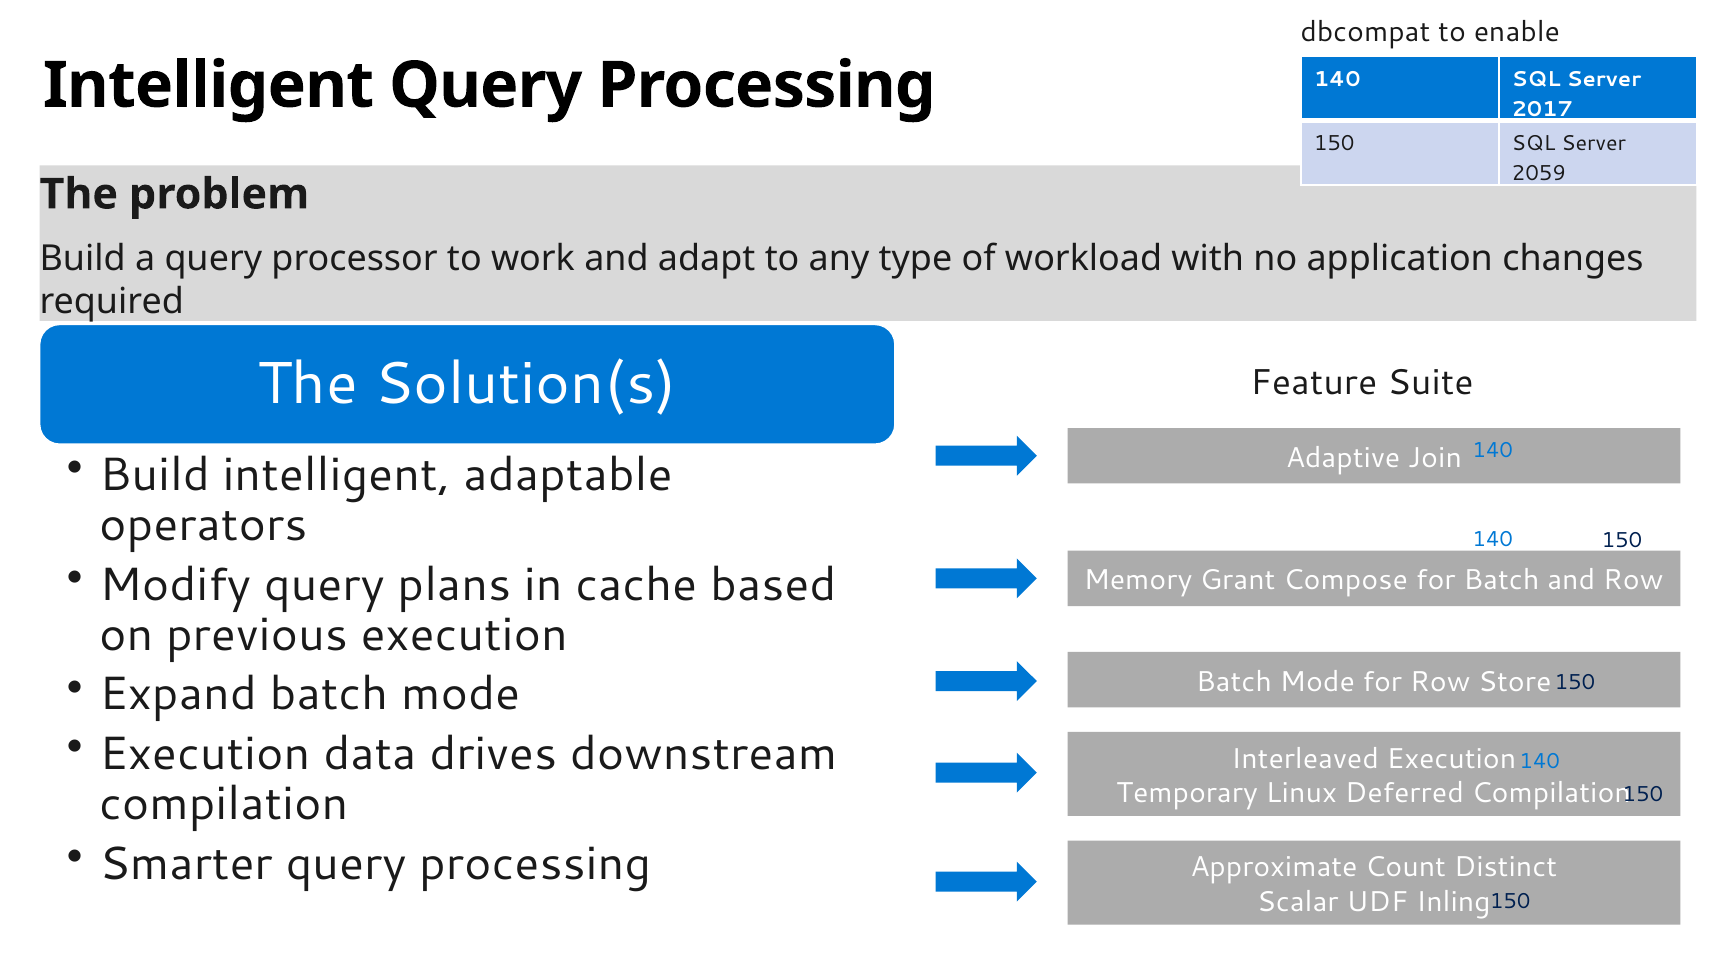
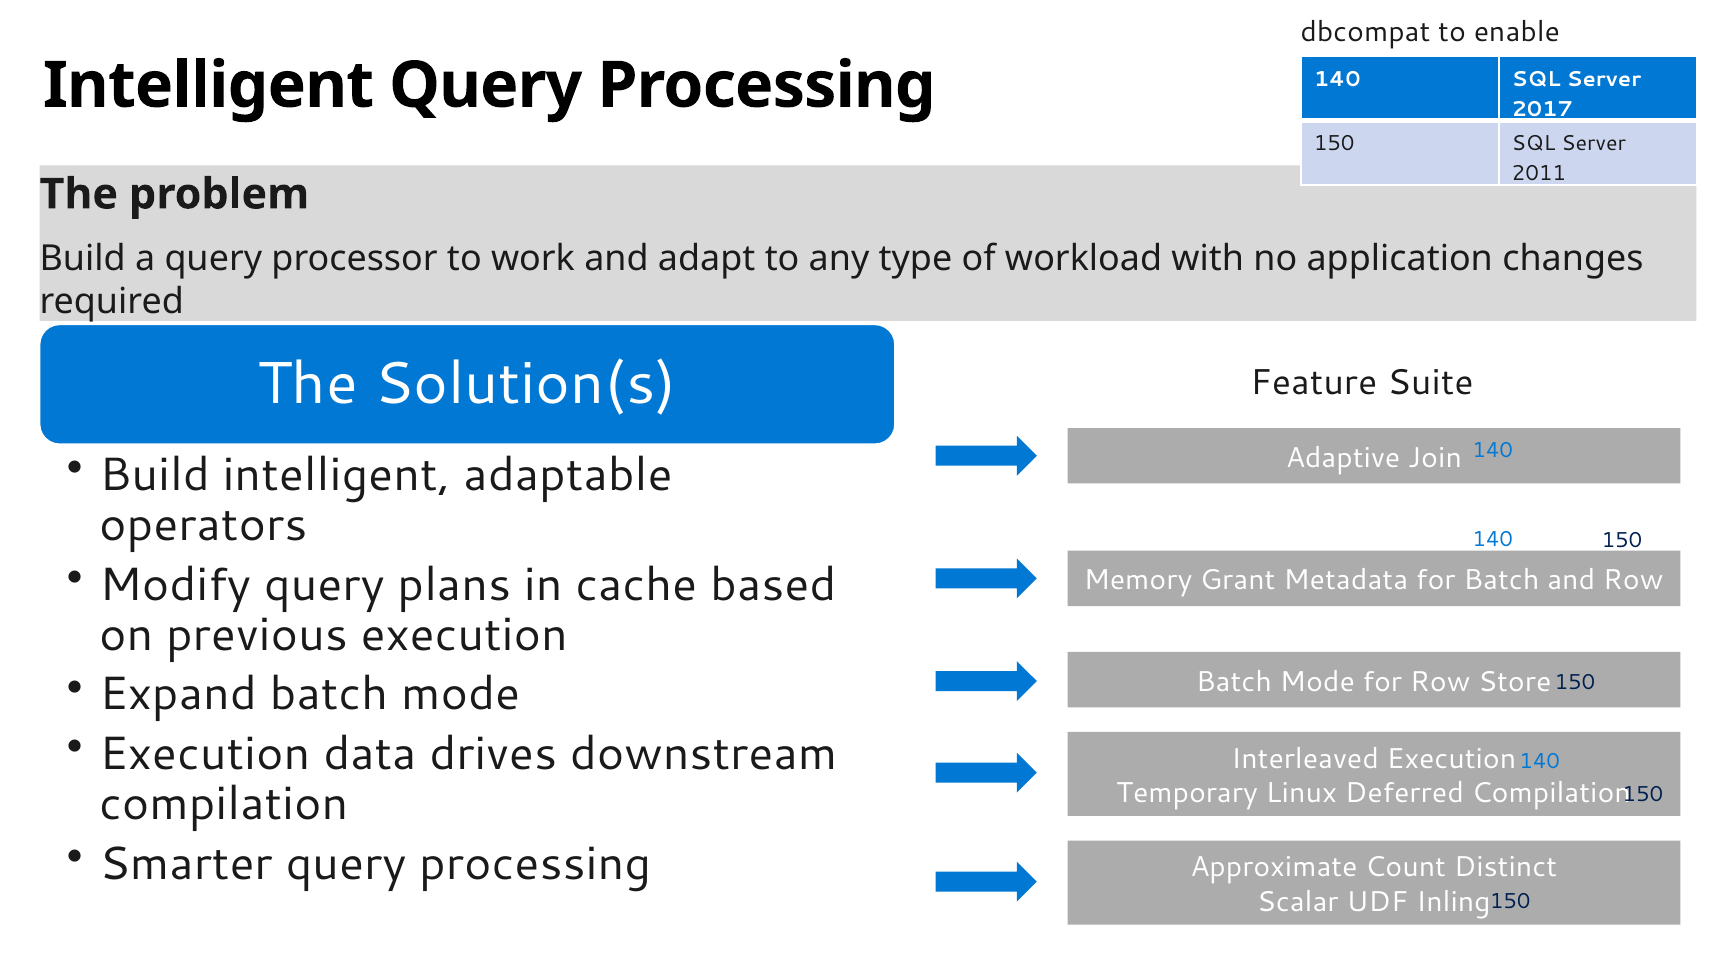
2059: 2059 -> 2011 (1539, 174)
Compose: Compose -> Metadata (1346, 581)
